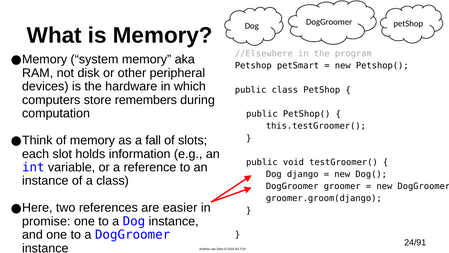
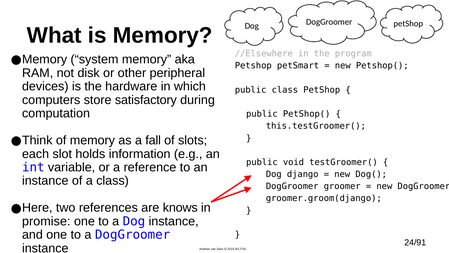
remembers: remembers -> satisfactory (146, 100)
easier: easier -> knows (180, 207)
